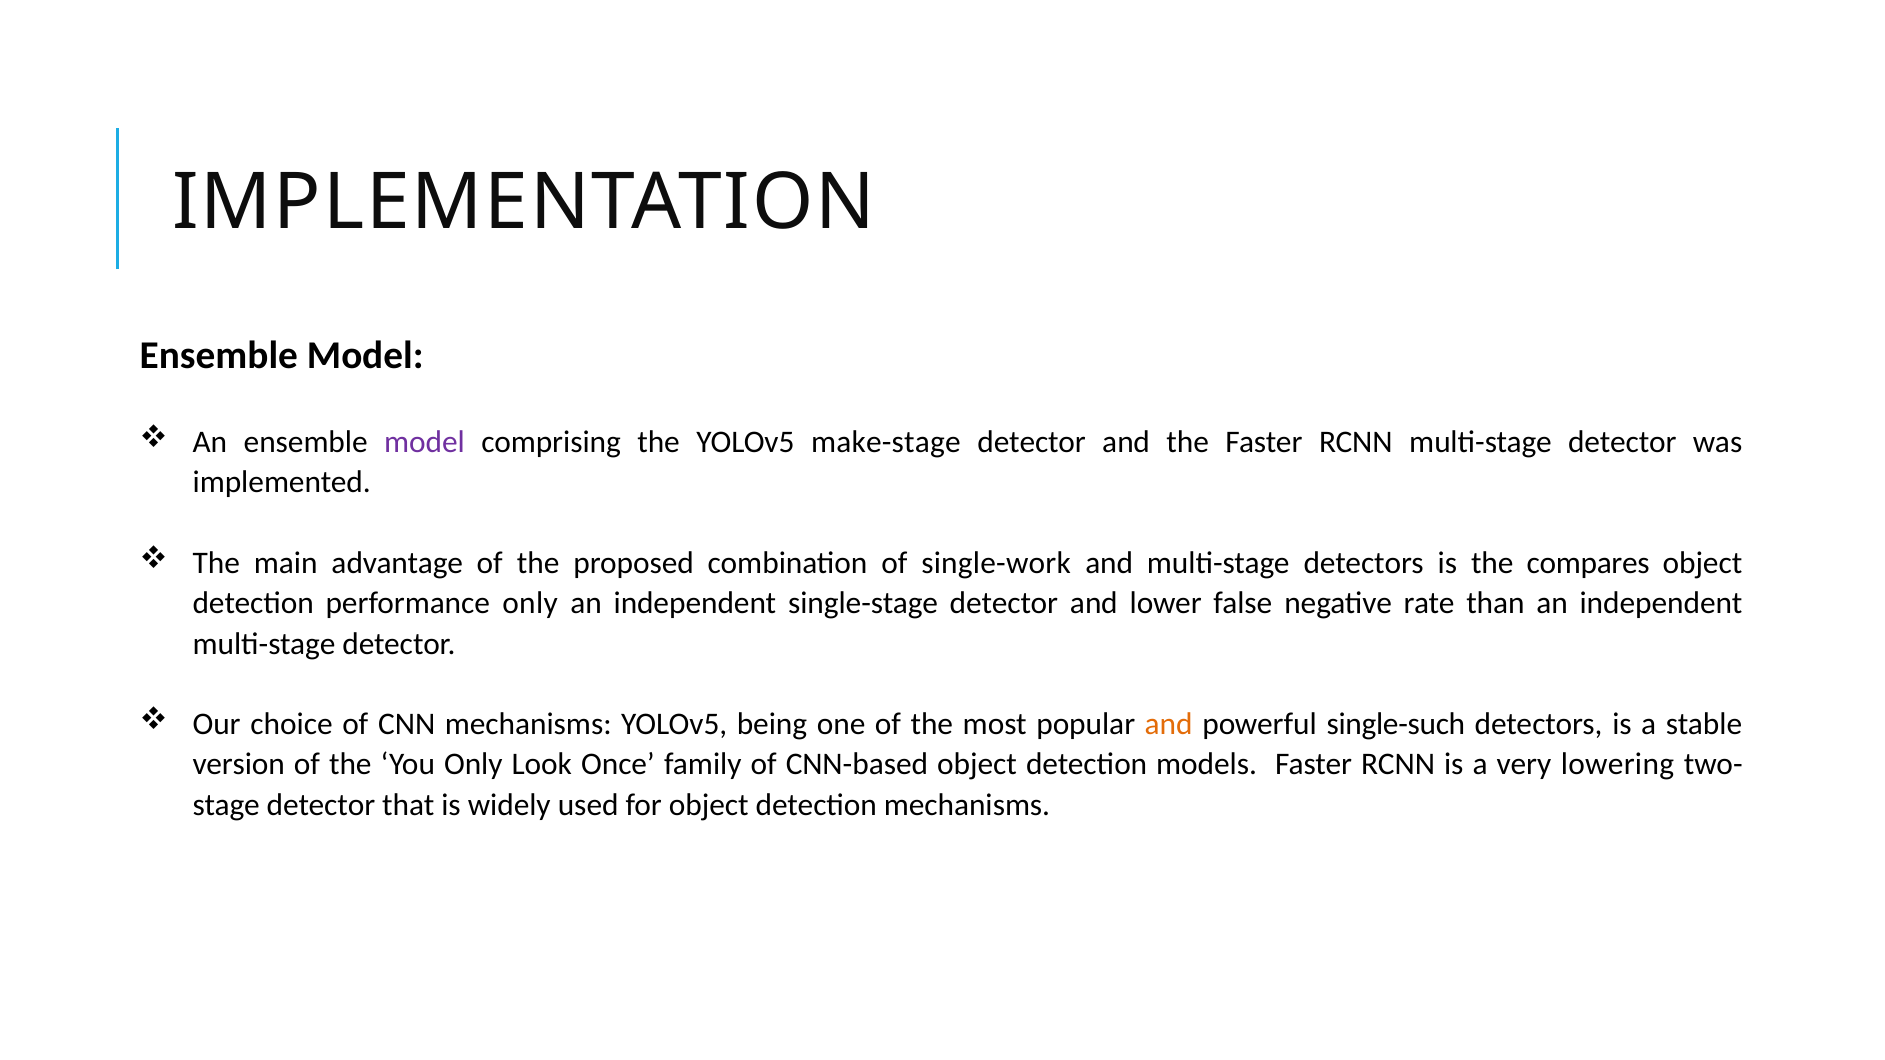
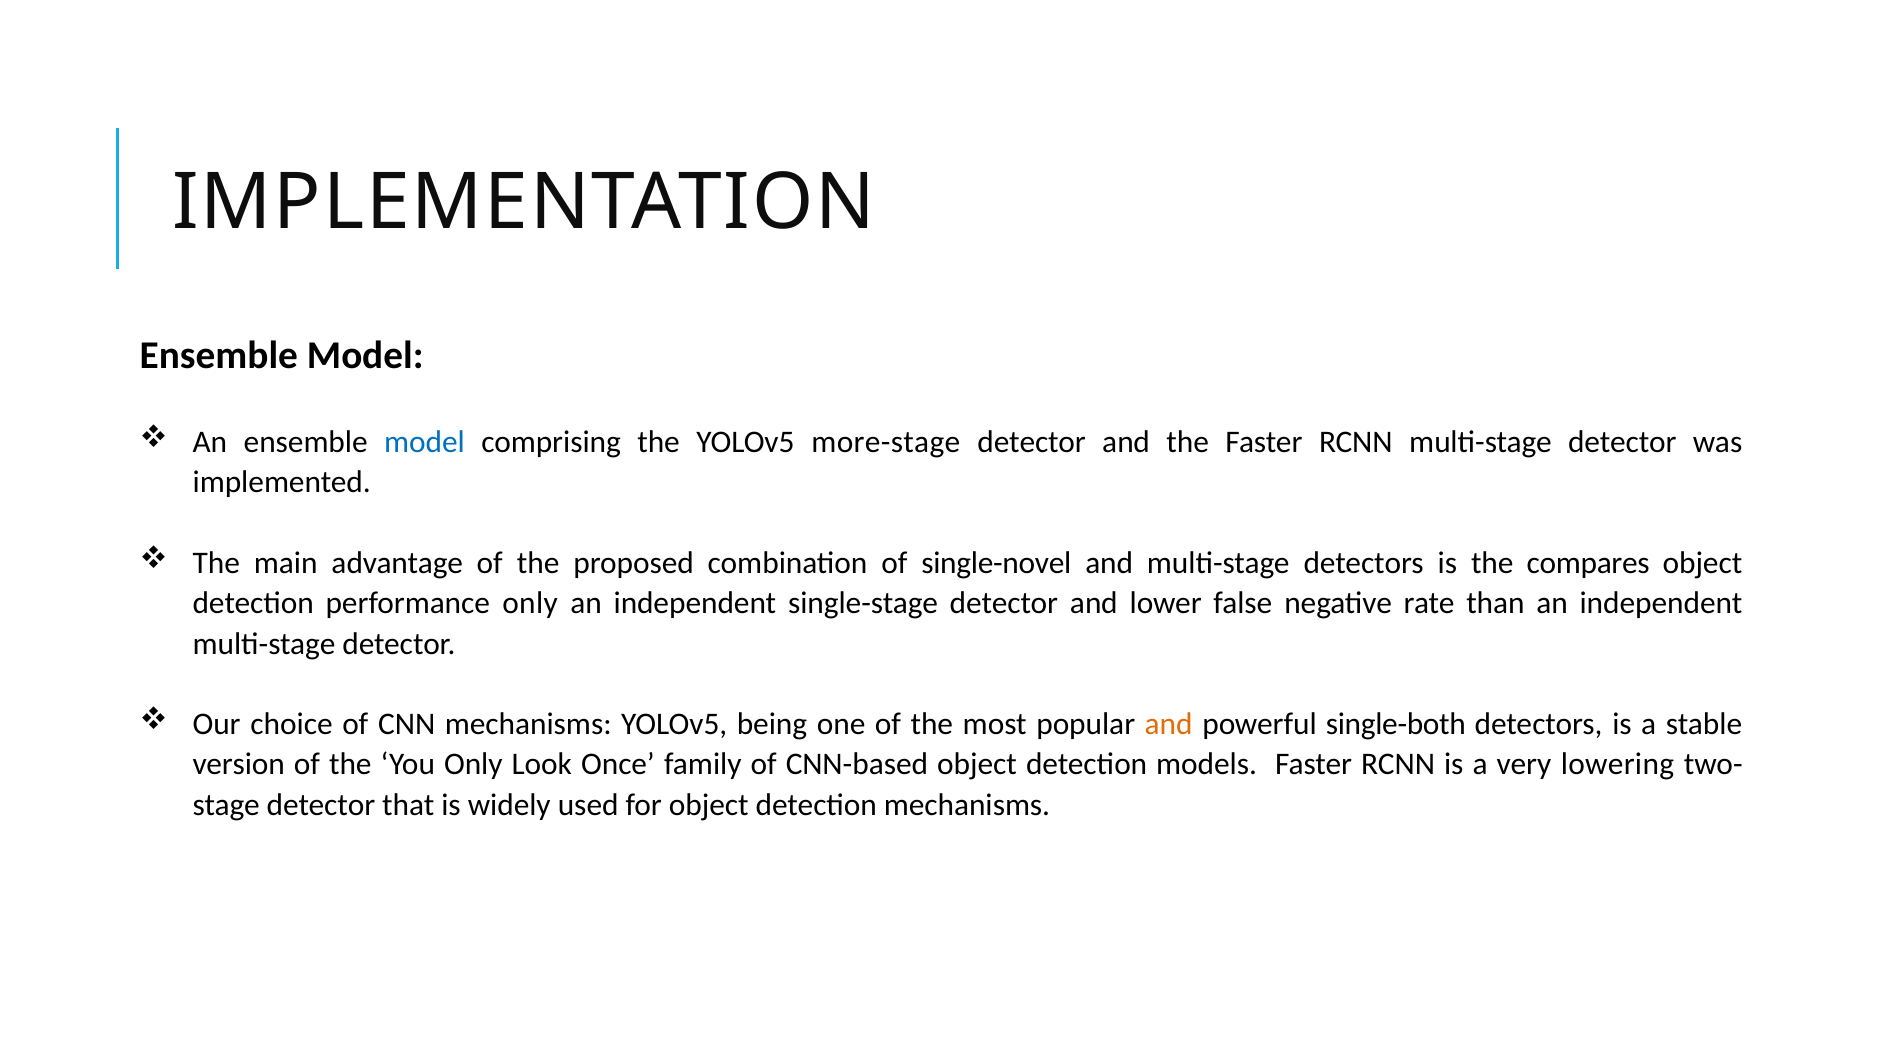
model colour: purple -> blue (425, 442)
make-stage: make-stage -> more-stage (886, 442)
single-work: single-work -> single-novel (996, 563)
single-such: single-such -> single-both (1396, 725)
